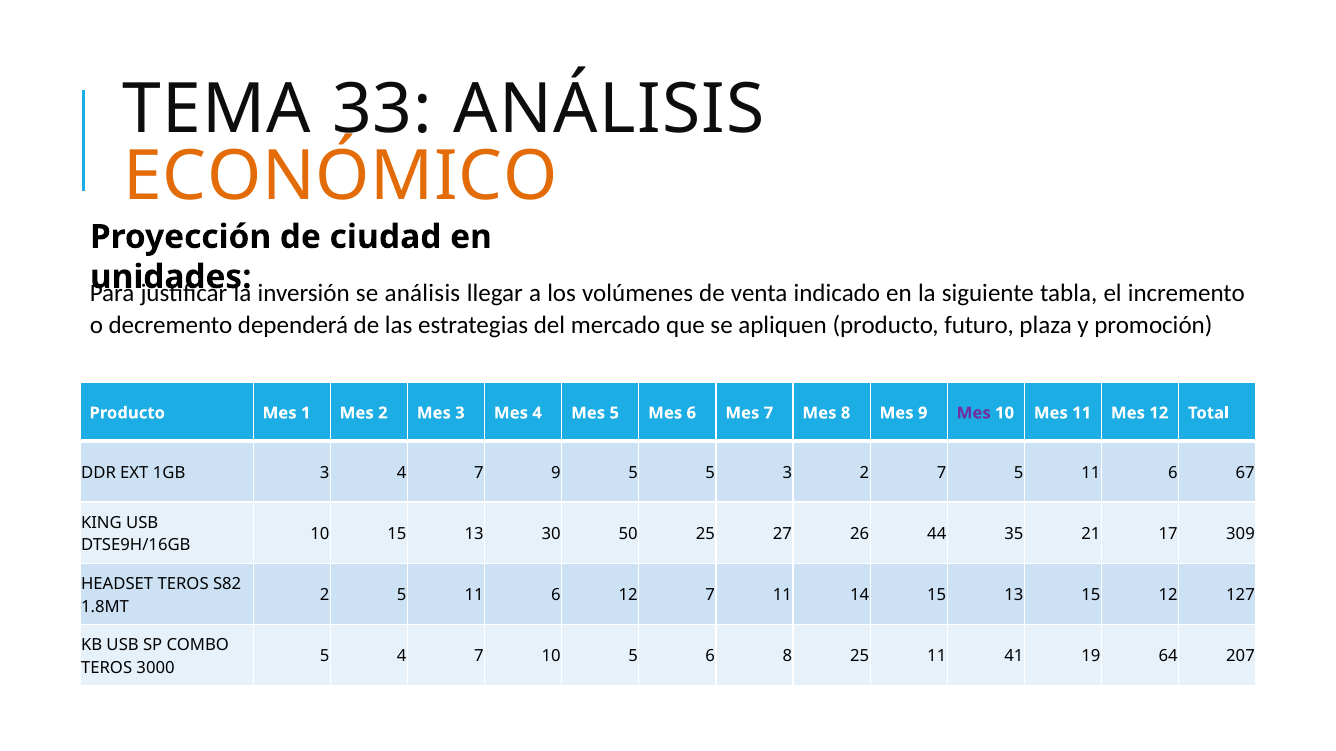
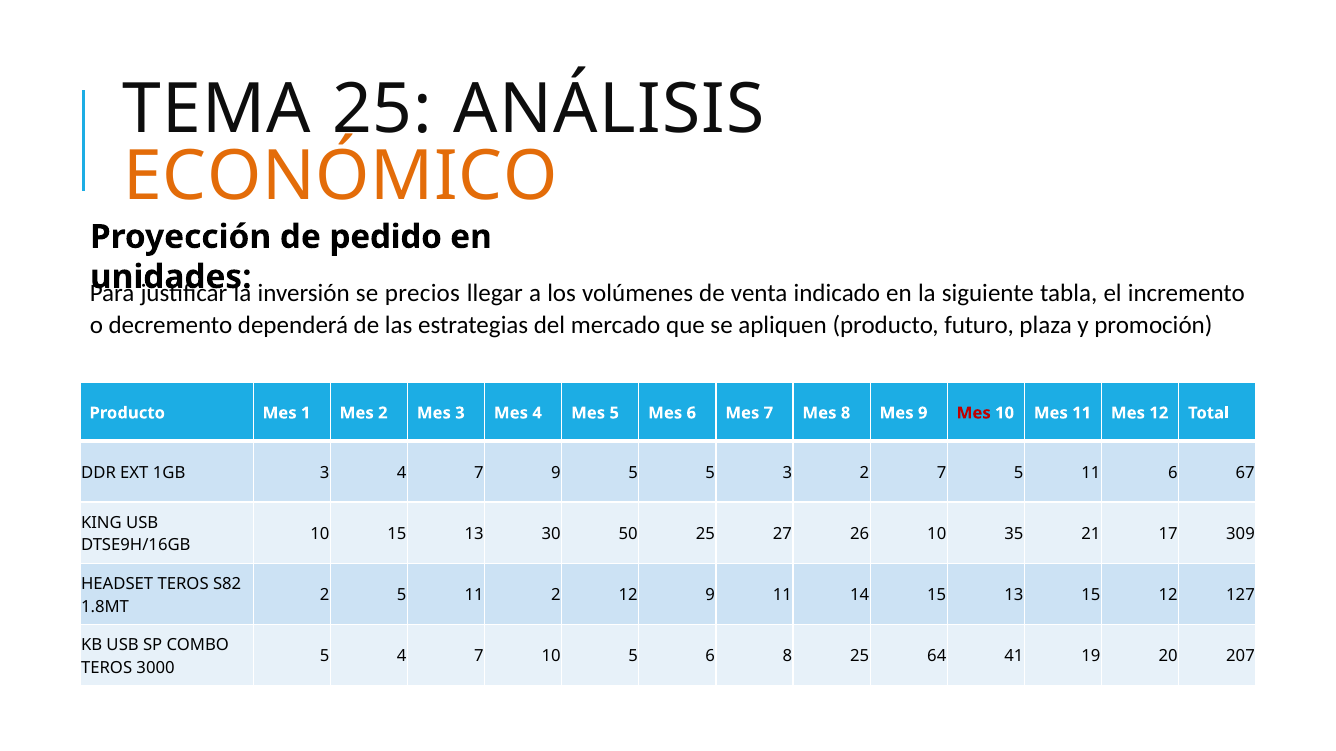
TEMA 33: 33 -> 25 (382, 110)
ciudad: ciudad -> pedido (386, 237)
se análisis: análisis -> precios (422, 293)
Mes colour: purple -> red (974, 413)
26 44: 44 -> 10 (937, 534)
2 5 11 6: 6 -> 2 (556, 596)
12 7: 7 -> 9 (710, 596)
25 11: 11 -> 64 (937, 657)
64: 64 -> 20 (1168, 657)
